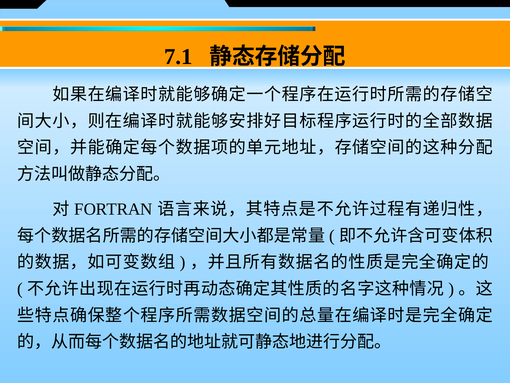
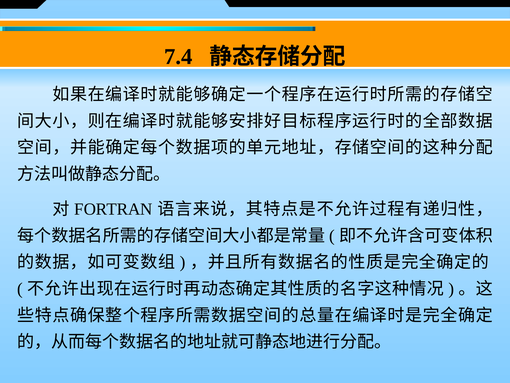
7.1: 7.1 -> 7.4 (178, 56)
